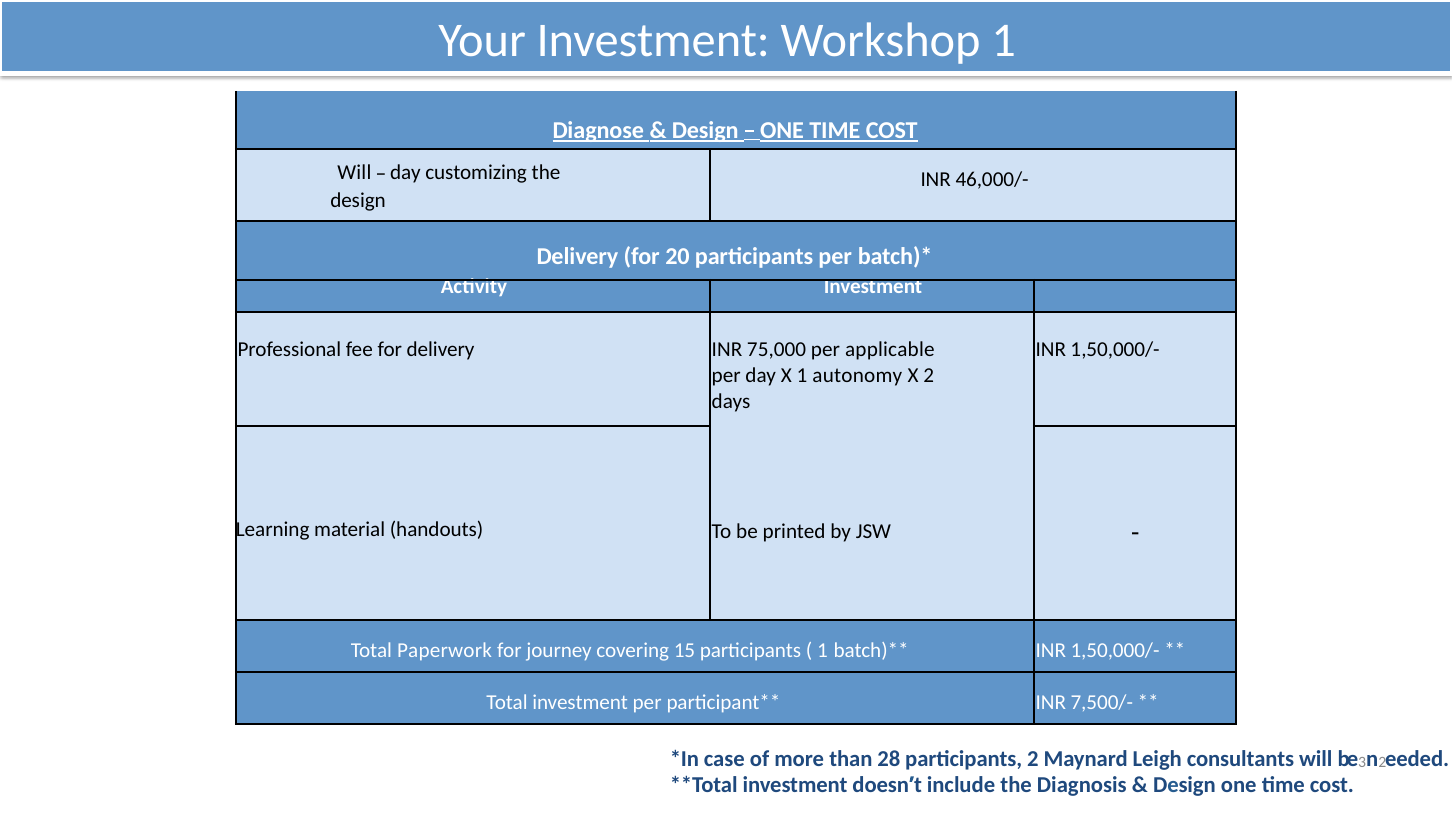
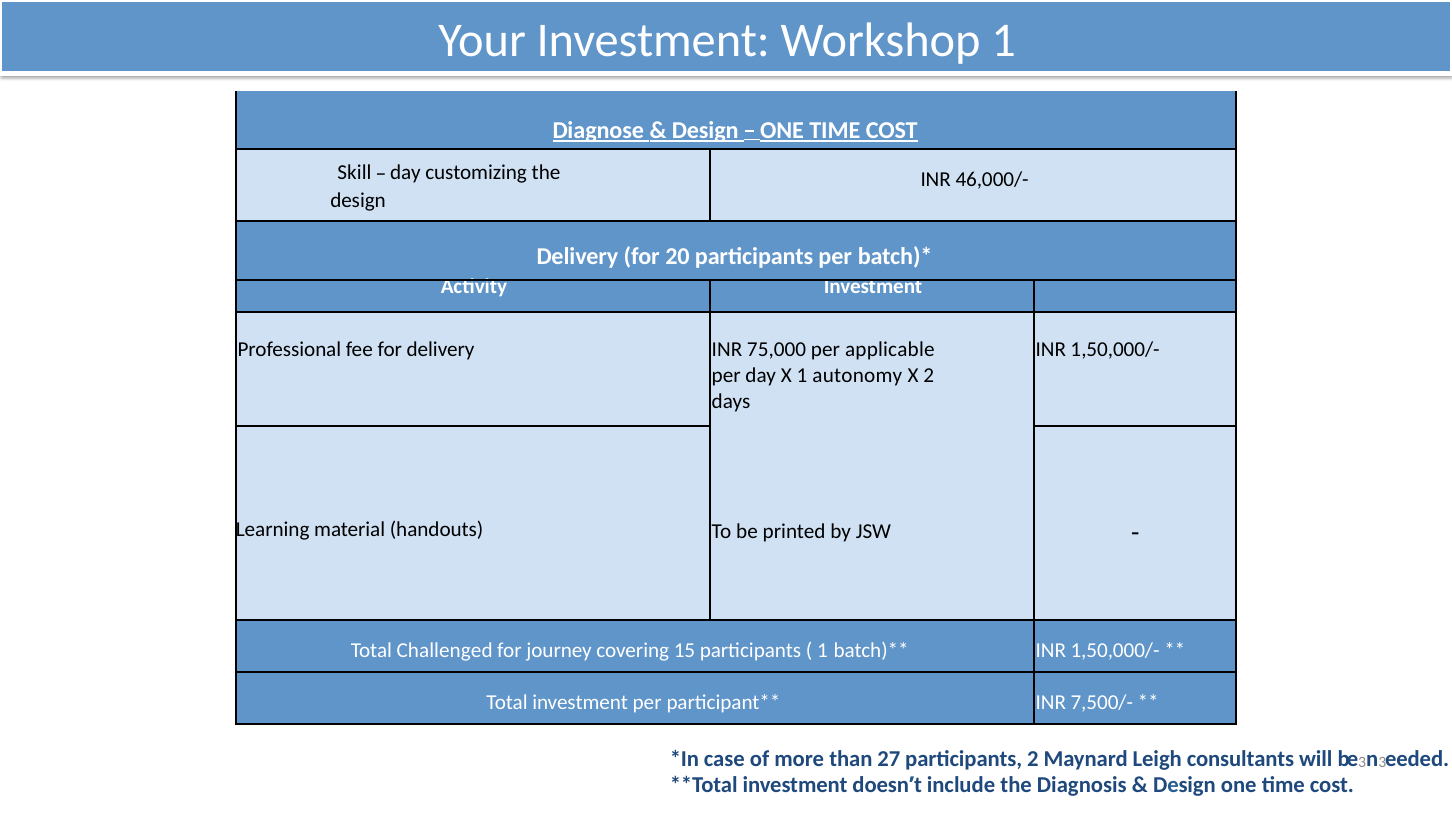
Will: Will -> Skill (354, 173)
Paperwork: Paperwork -> Challenged (445, 650)
28: 28 -> 27 (889, 758)
2: 2 -> 3 (1382, 762)
